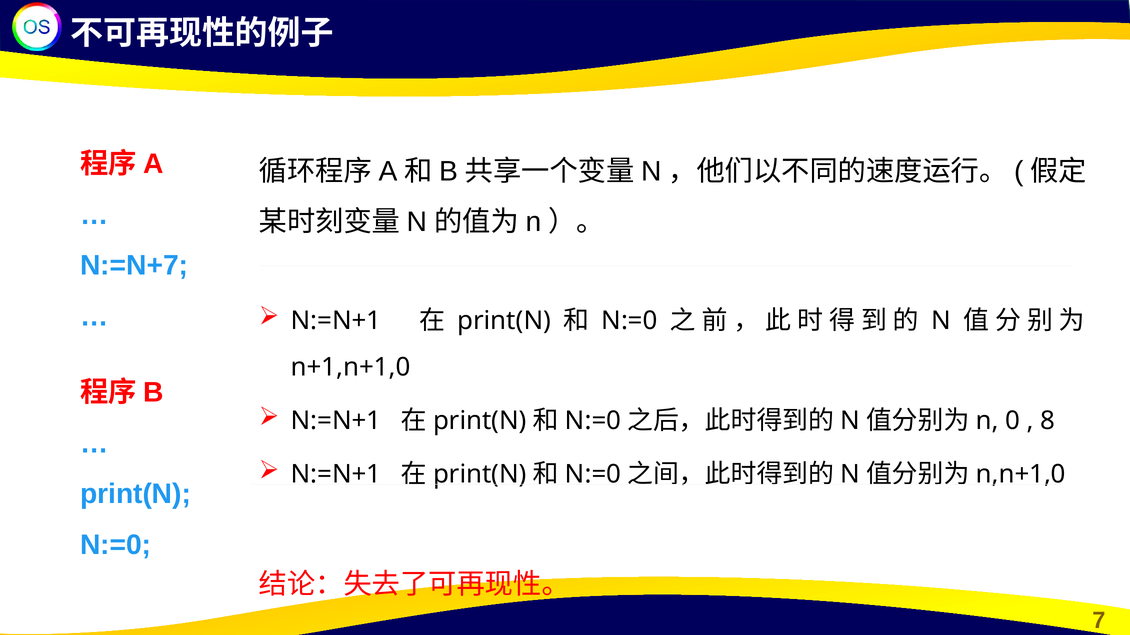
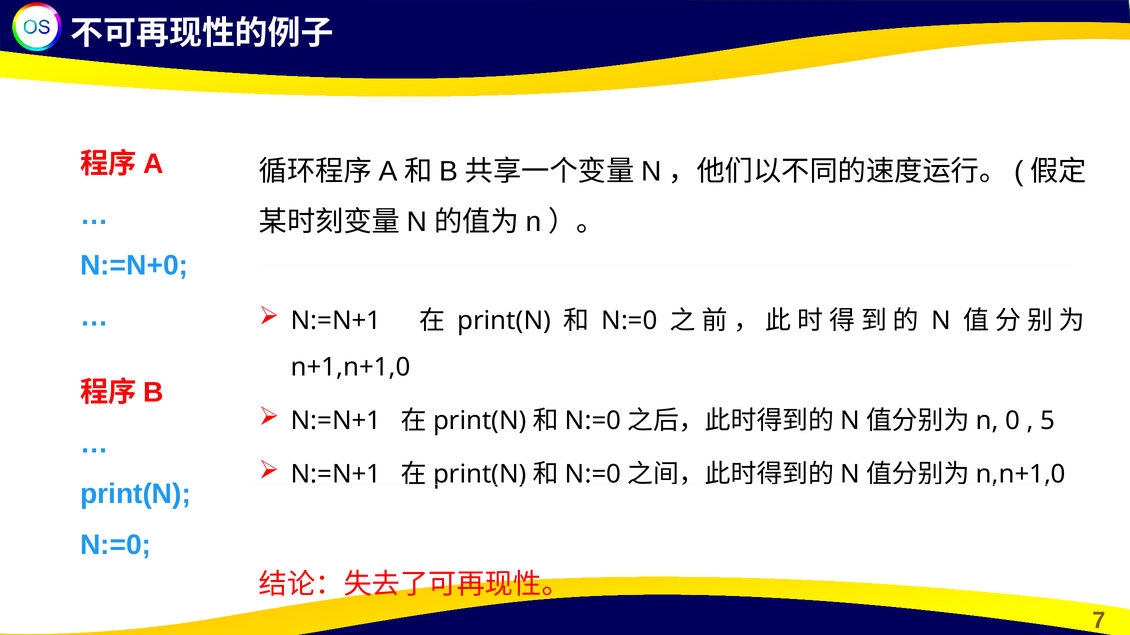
N:=N+7: N:=N+7 -> N:=N+0 (134, 266)
8: 8 -> 5 (1048, 421)
